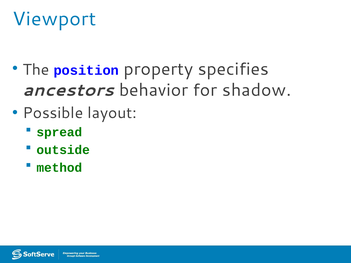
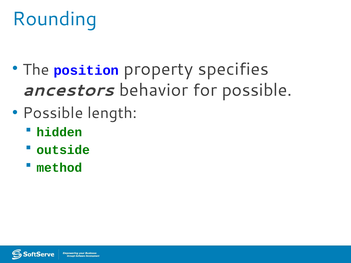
Viewport: Viewport -> Rounding (55, 19)
for shadow: shadow -> possible (257, 90)
layout: layout -> length (112, 113)
spread: spread -> hidden (59, 132)
